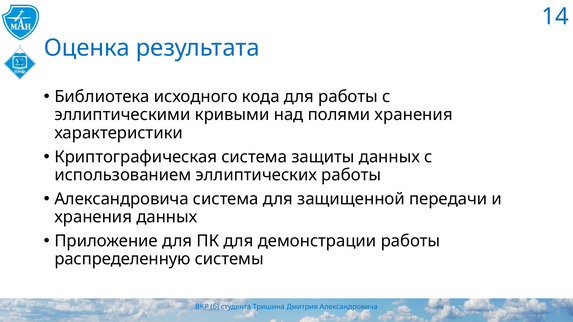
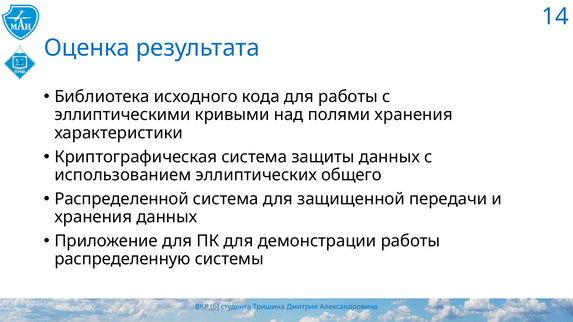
эллиптических работы: работы -> общего (351, 175)
Александровича: Александровича -> Распределенной (122, 199)
